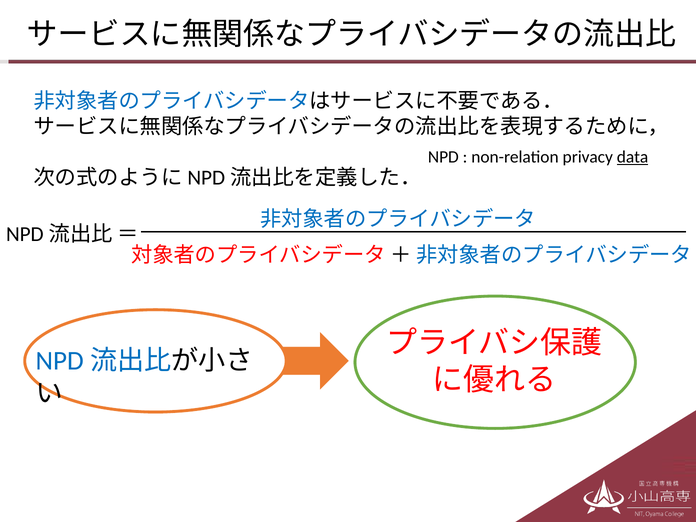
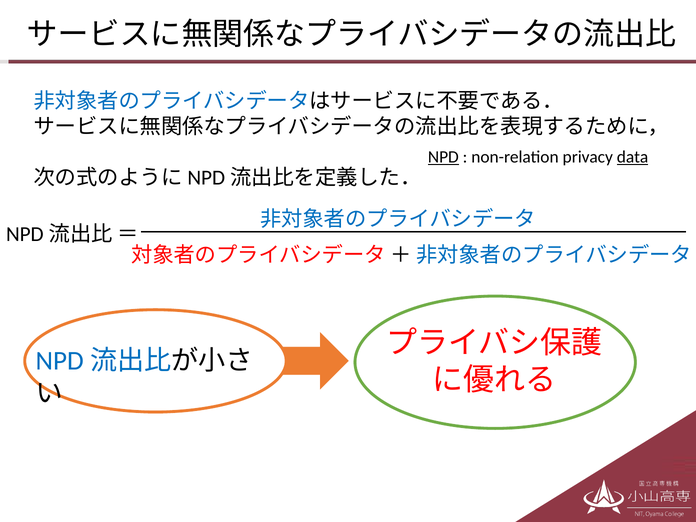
NPD underline: none -> present (443, 157)
